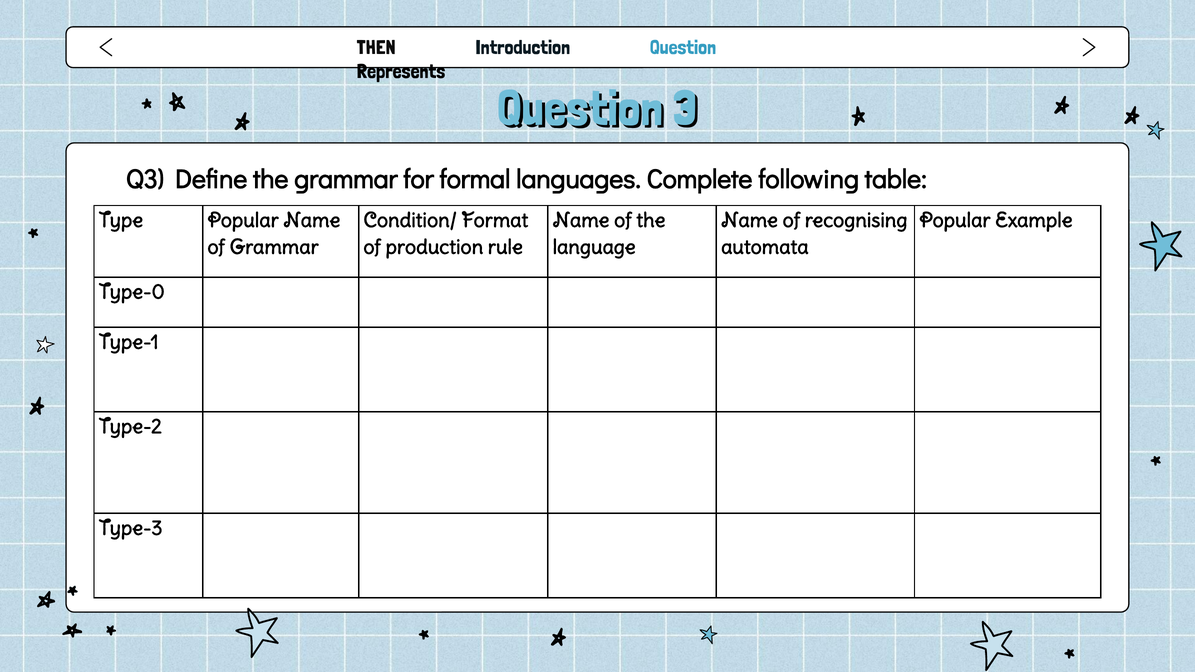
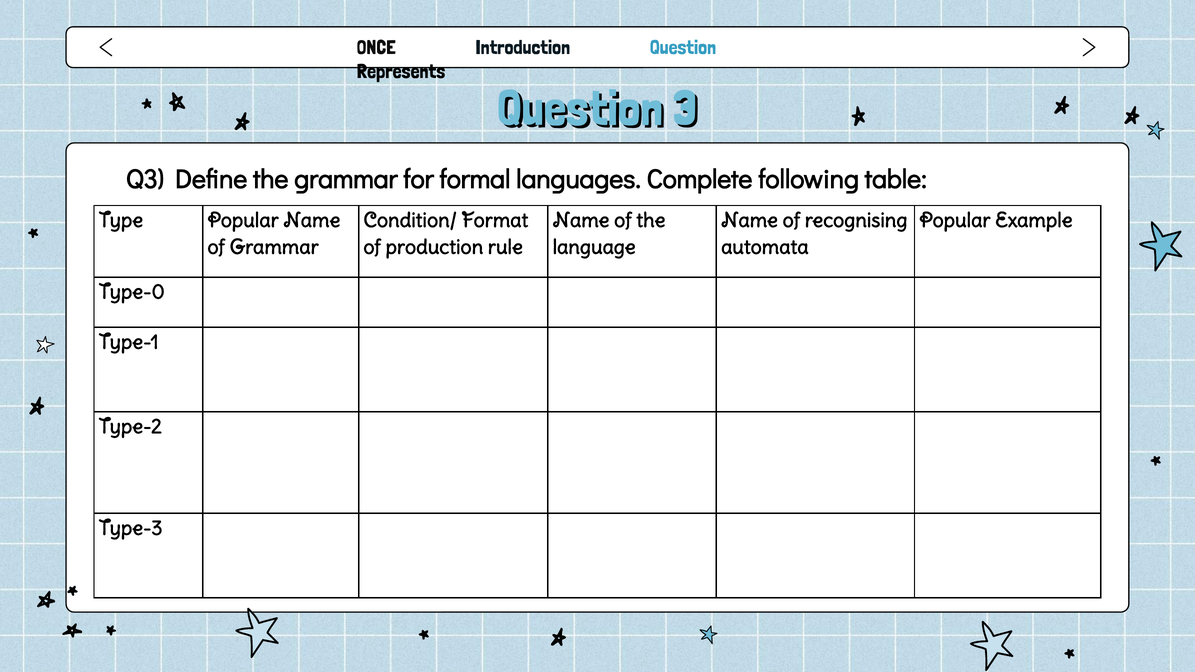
THEN: THEN -> ONCE (376, 48)
